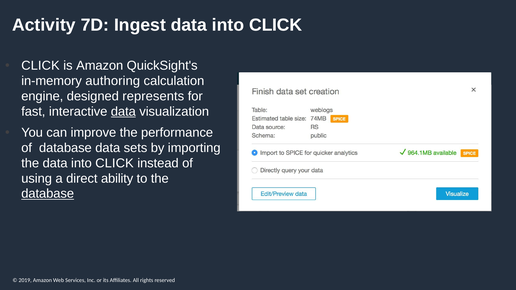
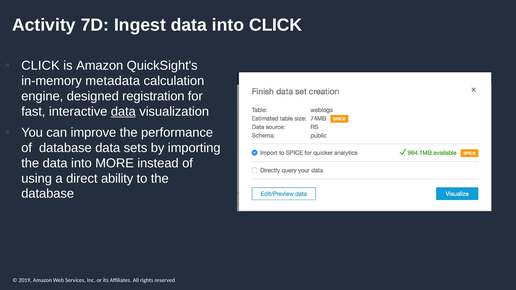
authoring: authoring -> metadata (113, 81)
represents: represents -> registration (153, 96)
the data into CLICK: CLICK -> MORE (115, 163)
database underline: present -> none (48, 194)
